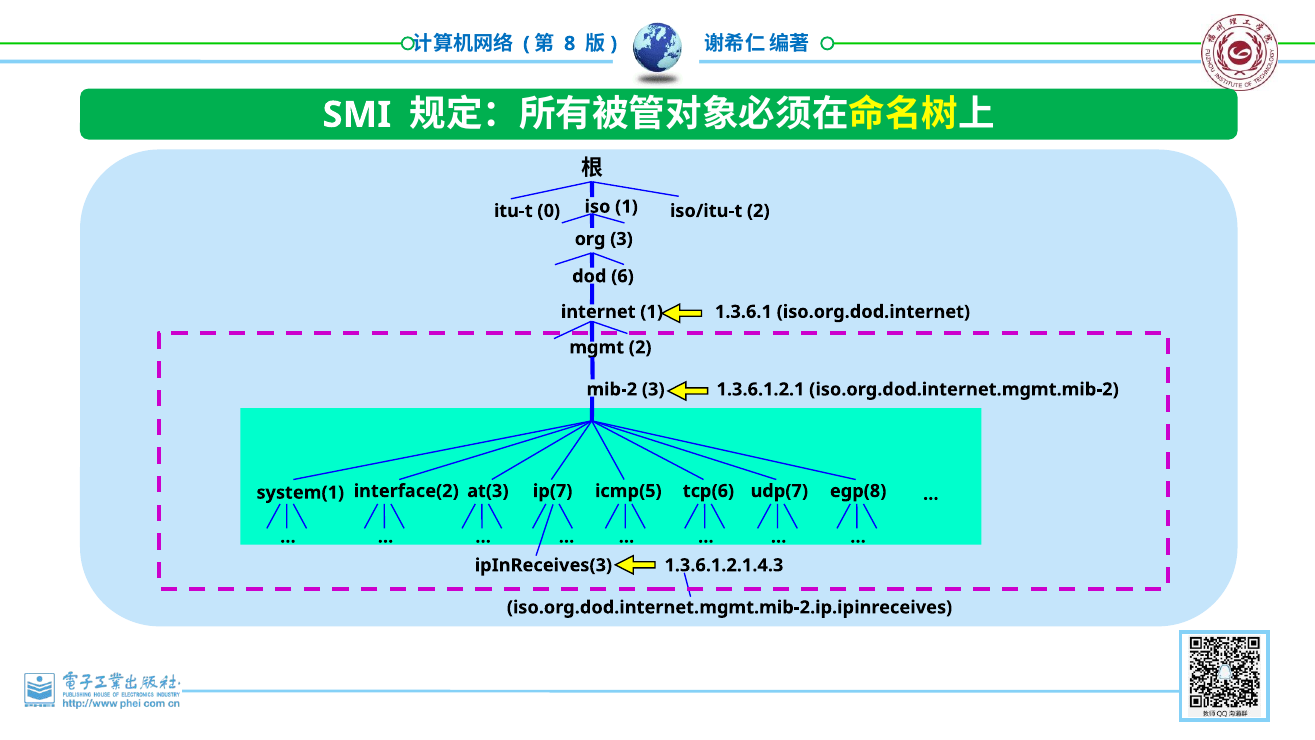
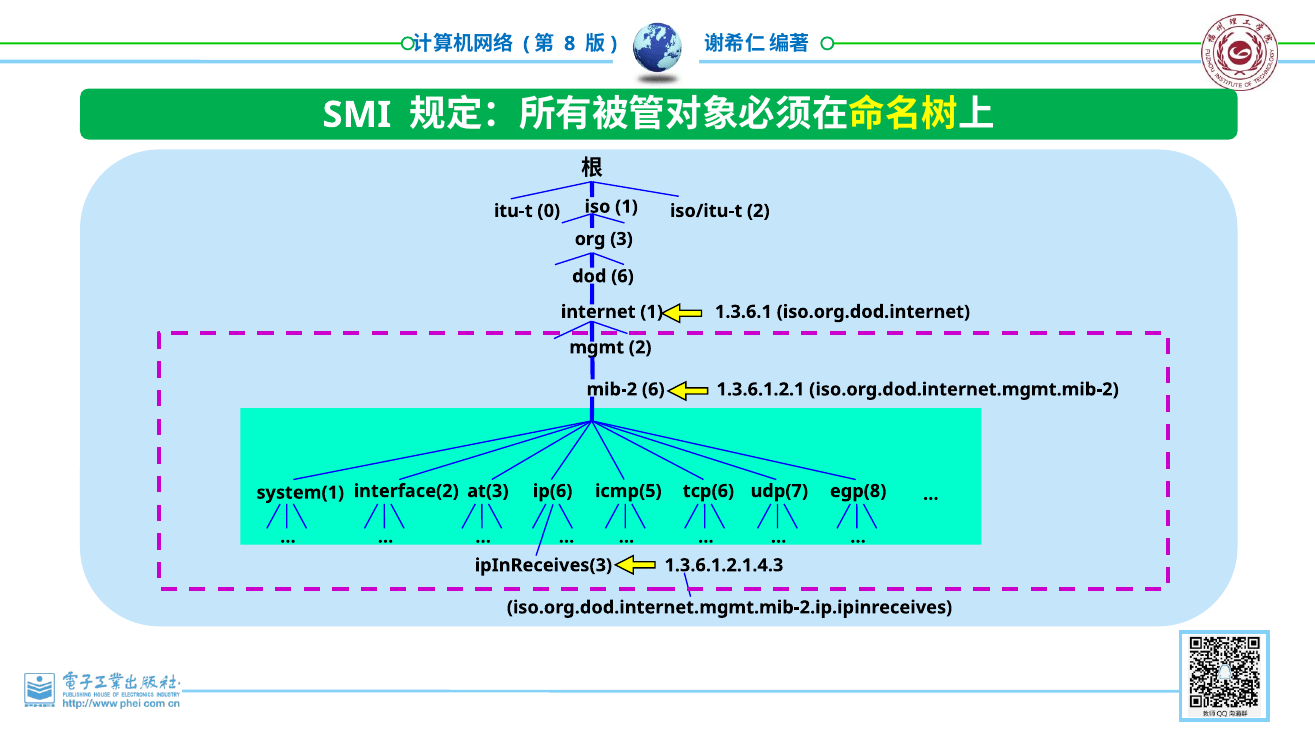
mib-2 3: 3 -> 6 (653, 389)
ip(7: ip(7 -> ip(6 (553, 491)
